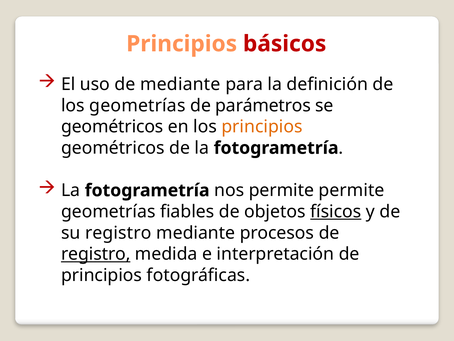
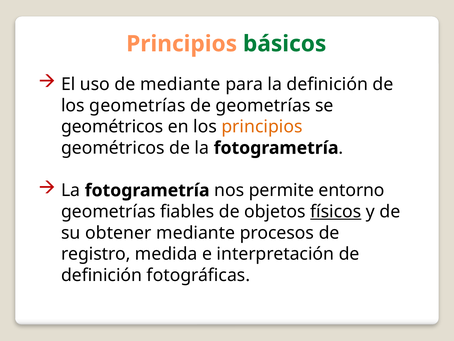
básicos colour: red -> green (285, 44)
de parámetros: parámetros -> geometrías (263, 105)
permite permite: permite -> entorno (352, 190)
su registro: registro -> obtener (118, 233)
registro underline: present -> none (96, 254)
principios: principios -> definición (102, 275)
